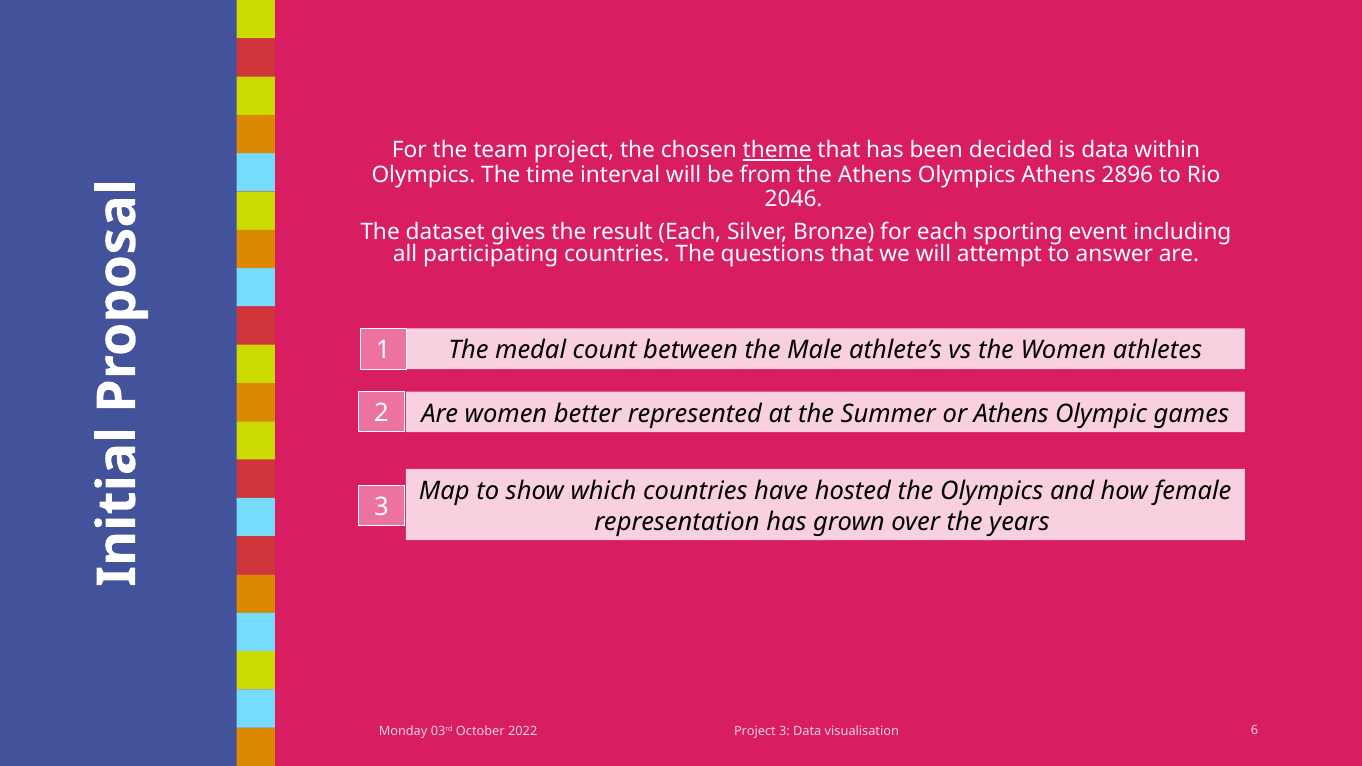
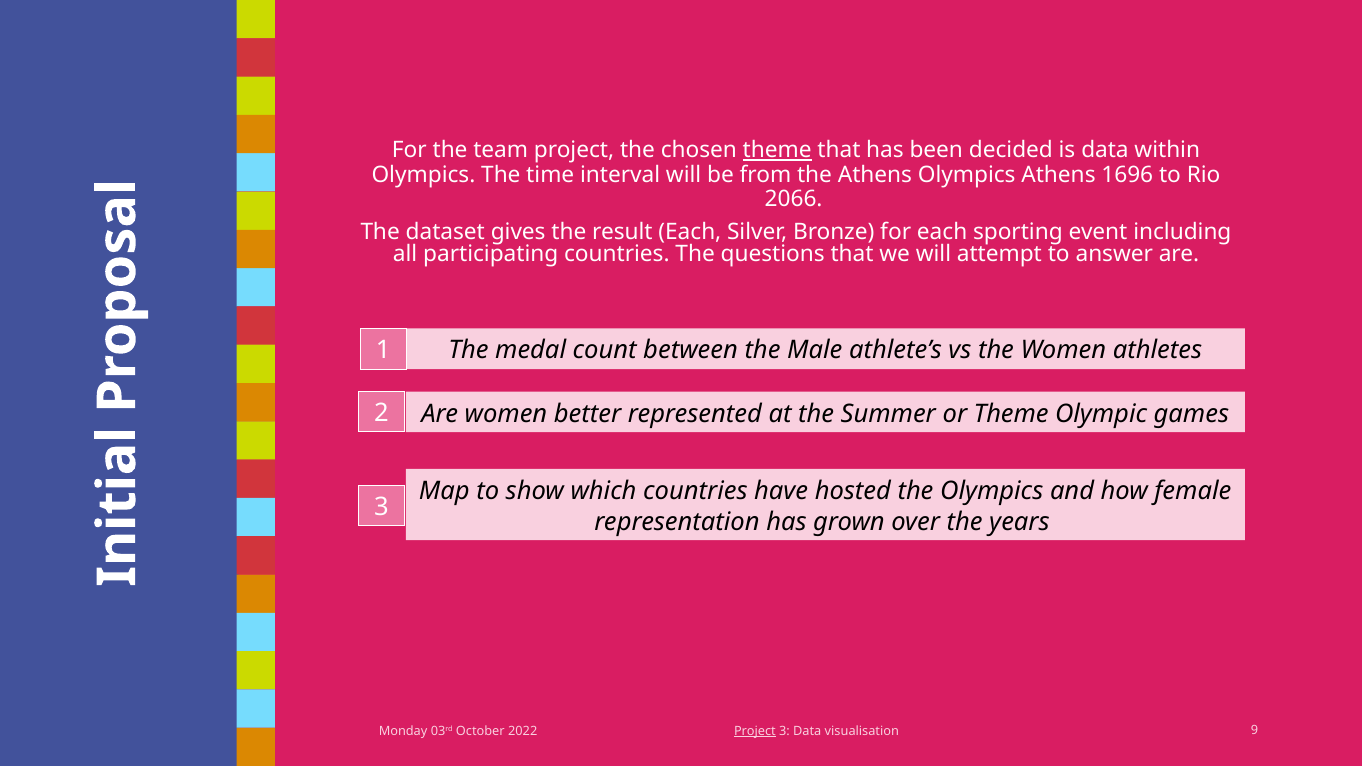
2896: 2896 -> 1696 (1127, 175)
2046: 2046 -> 2066 (794, 199)
or Athens: Athens -> Theme (1011, 414)
Project underline: none -> present (755, 731)
6: 6 -> 9 (1255, 730)
